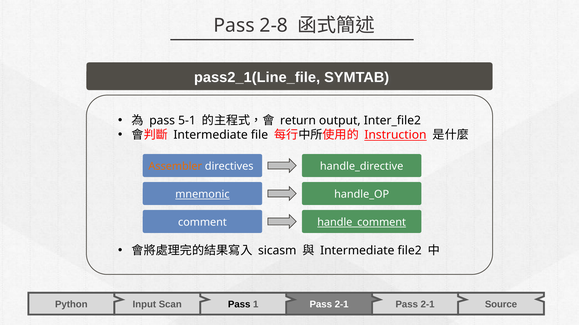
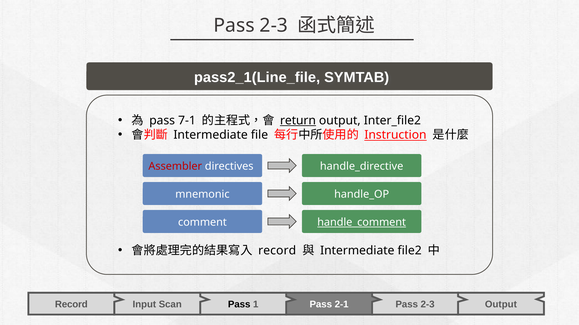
2-8: 2-8 -> 2-3 (274, 26)
5-1: 5-1 -> 7-1 (187, 121)
return underline: none -> present (298, 121)
Assembler colour: orange -> red (175, 167)
mnemonic underline: present -> none (202, 195)
sicasm: sicasm -> record (277, 251)
Source: Source -> Output (501, 305)
Python: Python -> Record (71, 305)
2-1: 2-1 -> 2-3 (428, 305)
